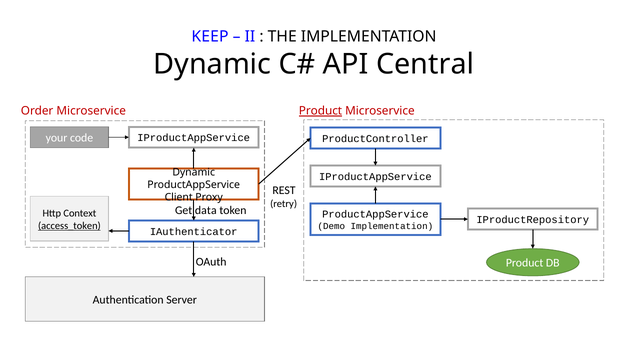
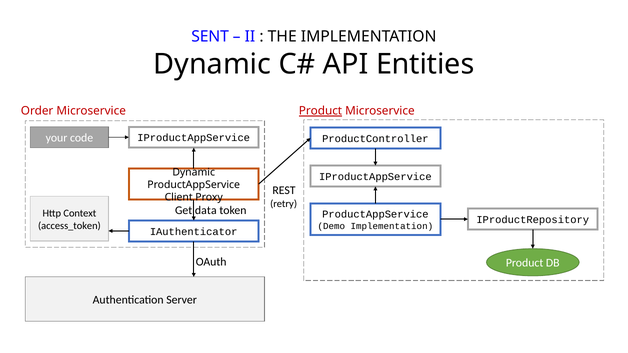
KEEP: KEEP -> SENT (210, 37)
Central: Central -> Entities (425, 64)
access_token underline: present -> none (69, 226)
